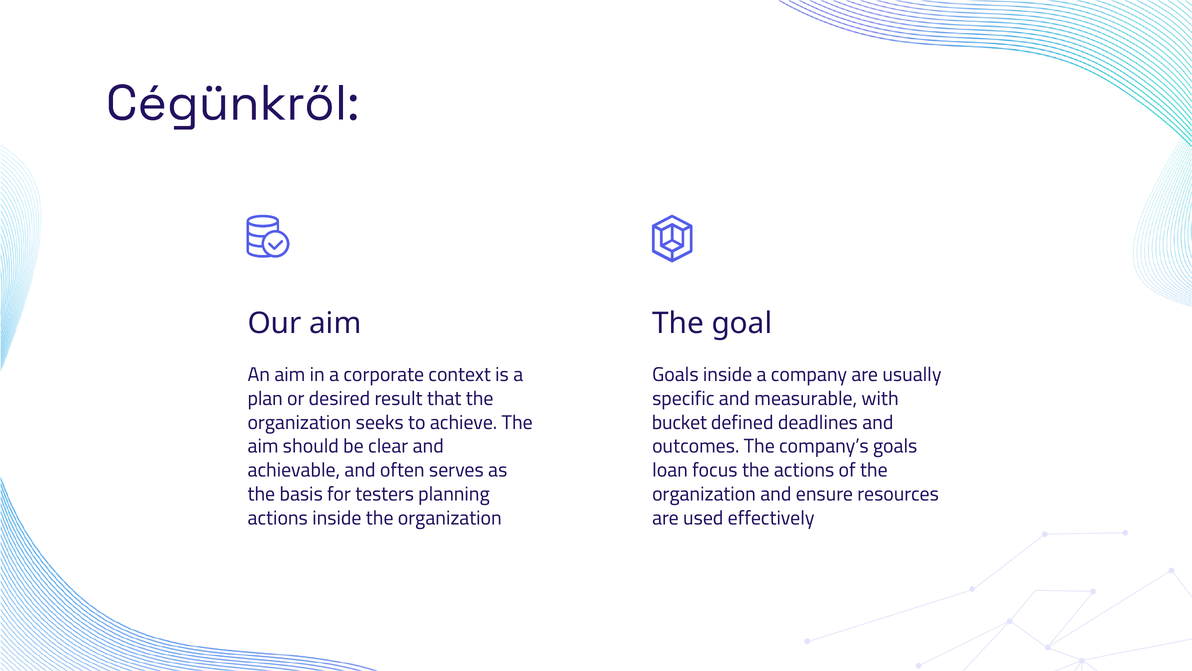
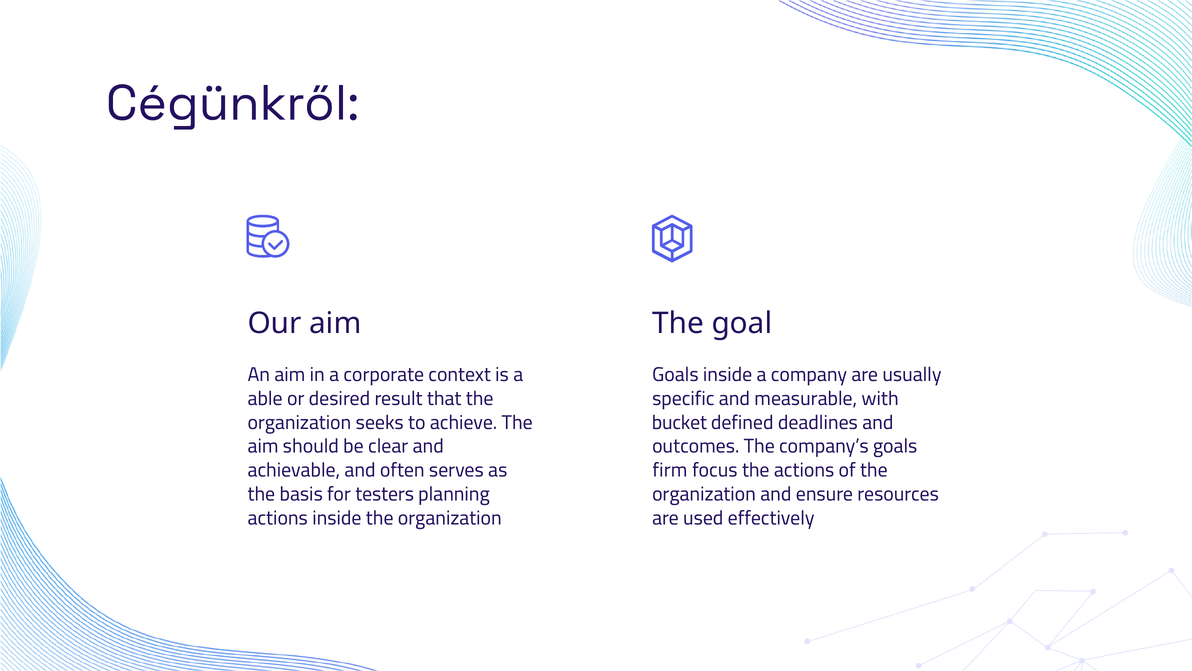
plan: plan -> able (265, 398)
loan: loan -> firm (670, 470)
